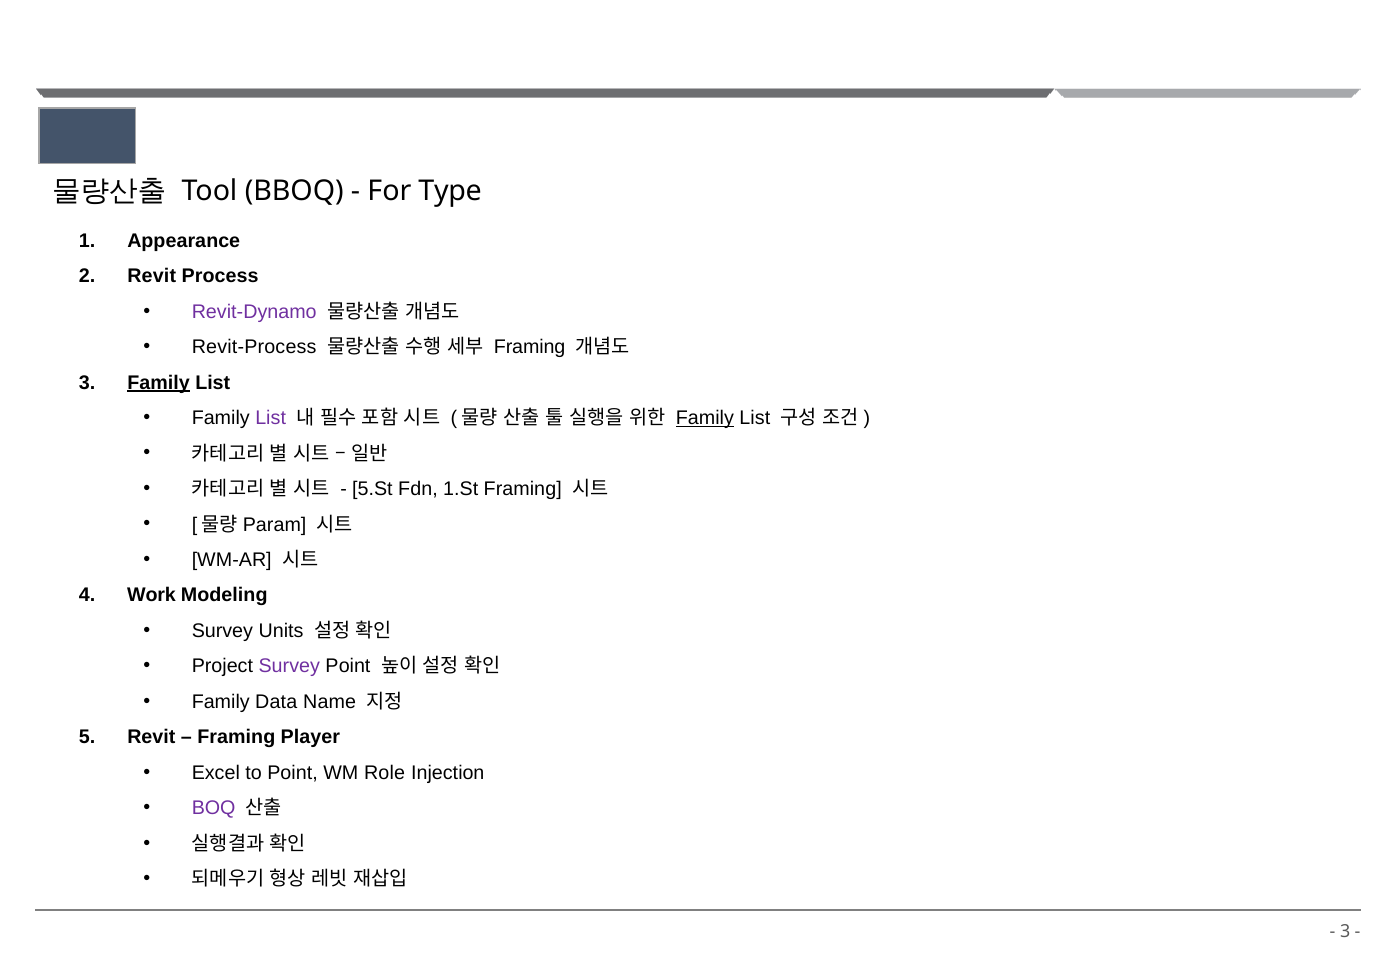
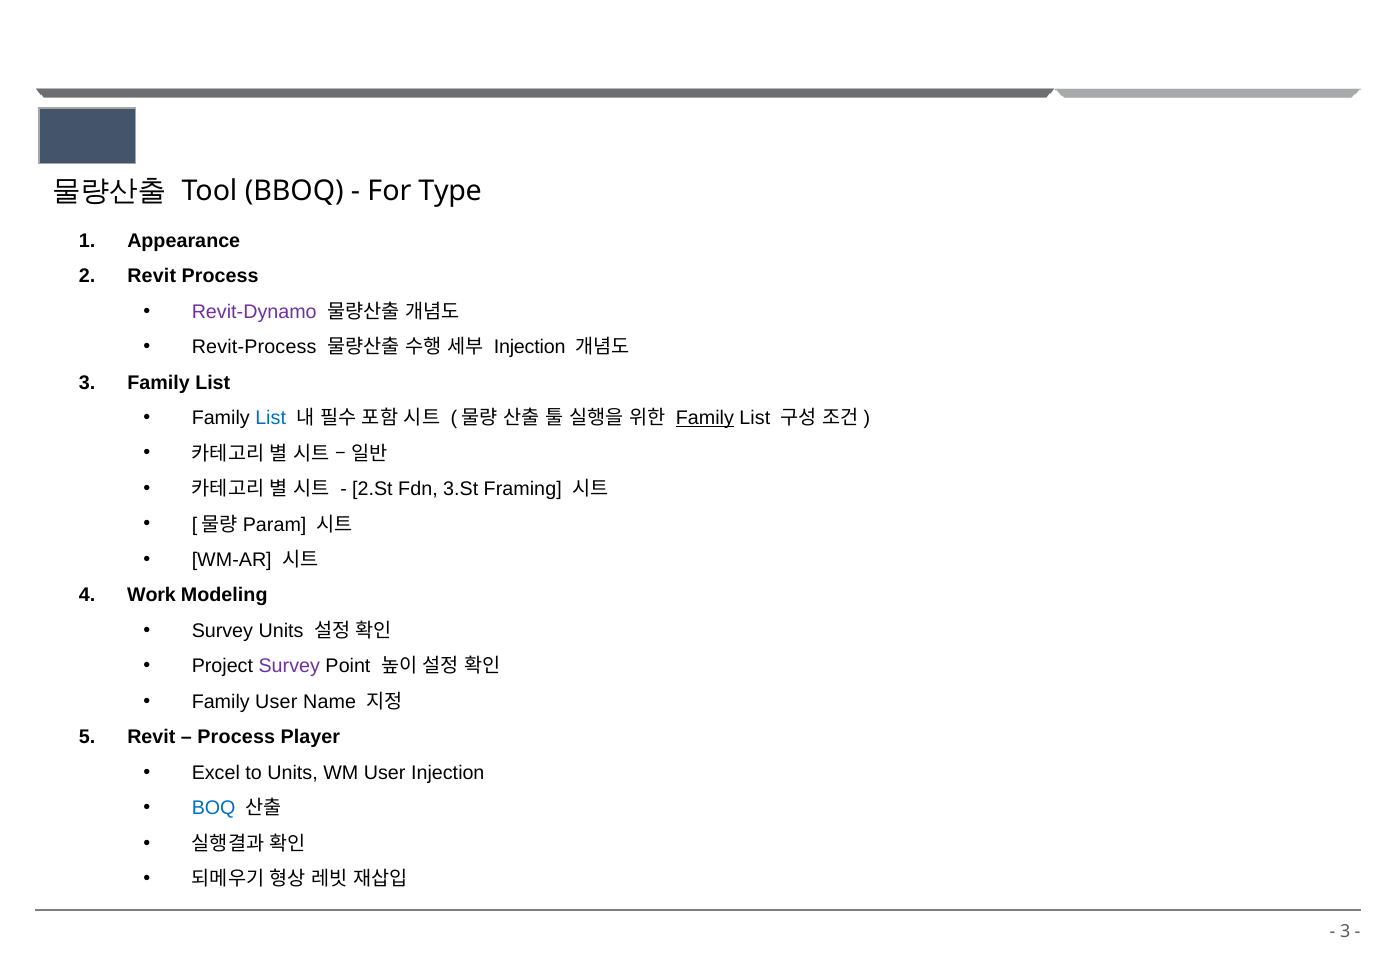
Framing: Framing -> Injection (530, 347)
Family underline: present -> none (158, 383)
List colour: purple -> blue (271, 418)
5.St: 5.St -> 2.St (372, 489)
1.St: 1.St -> 3.St (461, 489)
Family Data: Data -> User (276, 702)
Framing: Framing -> Process (236, 738)
to Point: Point -> Units (293, 773)
WM Role: Role -> User (385, 773)
BOQ colour: purple -> blue (214, 808)
